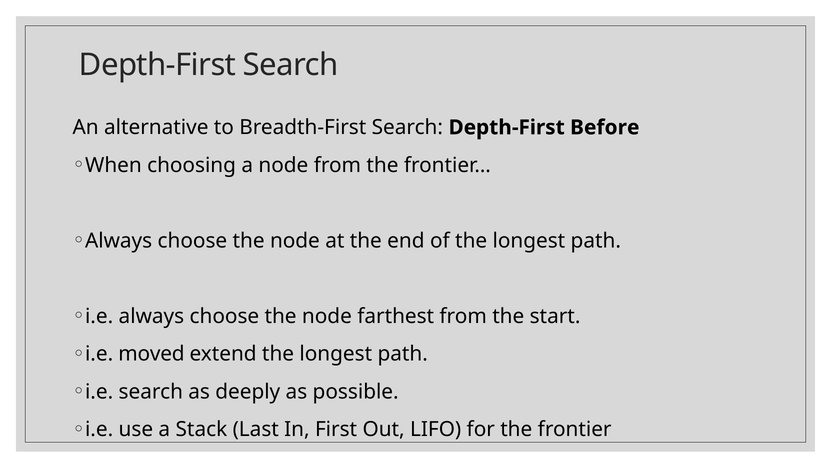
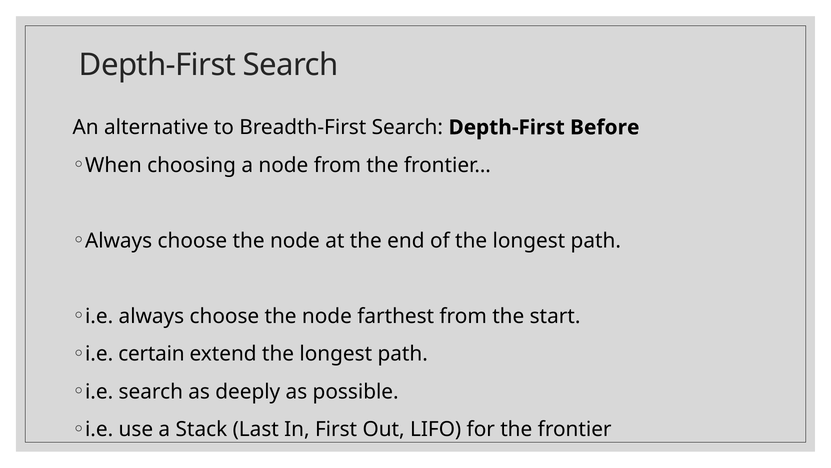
moved: moved -> certain (151, 354)
